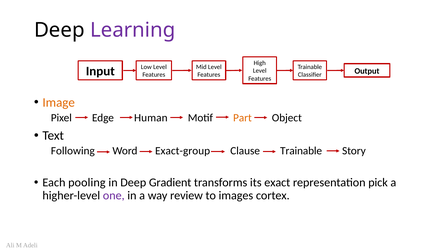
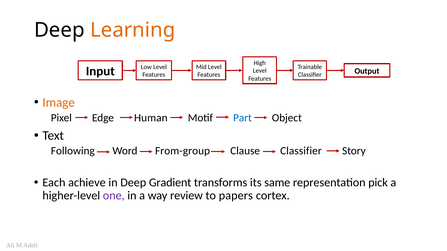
Learning colour: purple -> orange (133, 30)
Part colour: orange -> blue (242, 118)
Exact-group: Exact-group -> From-group (183, 151)
Clause Trainable: Trainable -> Classifier (301, 151)
pooling: pooling -> achieve (87, 183)
exact: exact -> same (277, 183)
images: images -> papers (236, 196)
